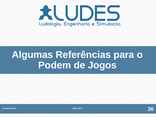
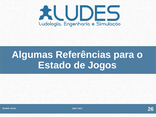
Podem: Podem -> Estado (55, 65)
